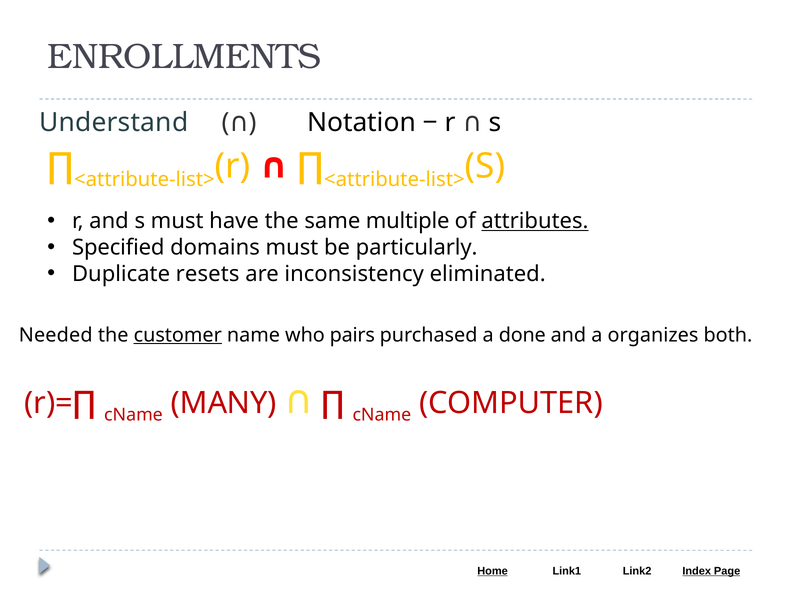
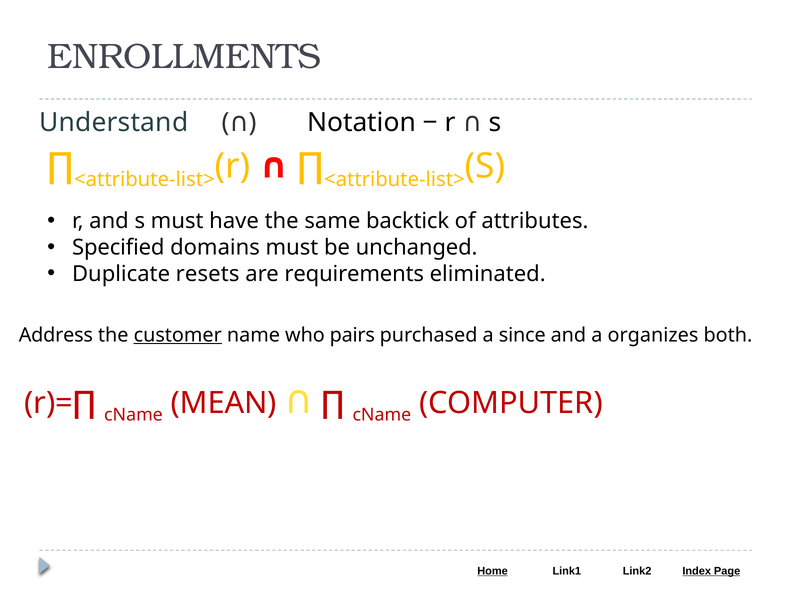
multiple: multiple -> backtick (408, 221)
attributes underline: present -> none (535, 221)
particularly: particularly -> unchanged (417, 247)
inconsistency: inconsistency -> requirements (354, 274)
Needed: Needed -> Address (56, 335)
done: done -> since (522, 335)
MANY: MANY -> MEAN (224, 403)
